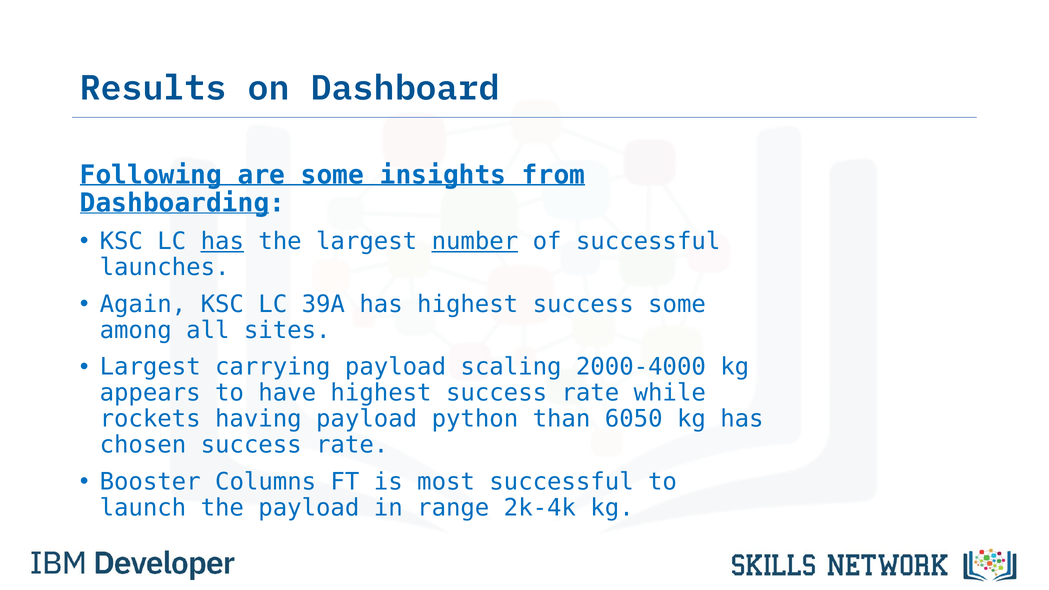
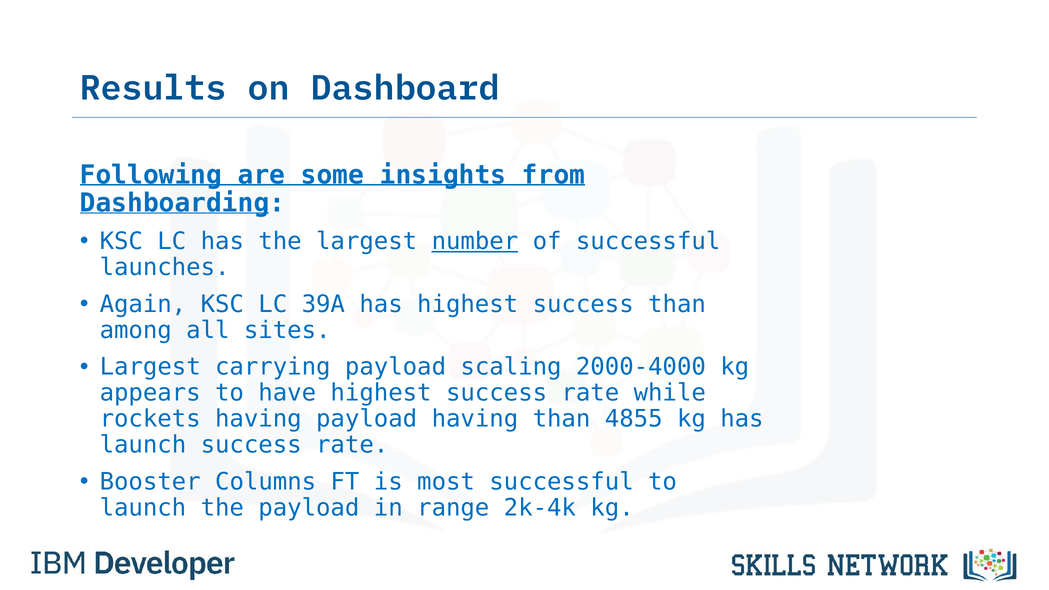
has underline: present -> none (222, 241)
success some: some -> than (677, 304)
payload python: python -> having (475, 419)
6050: 6050 -> 4855 (634, 419)
chosen: chosen -> launch (143, 445)
